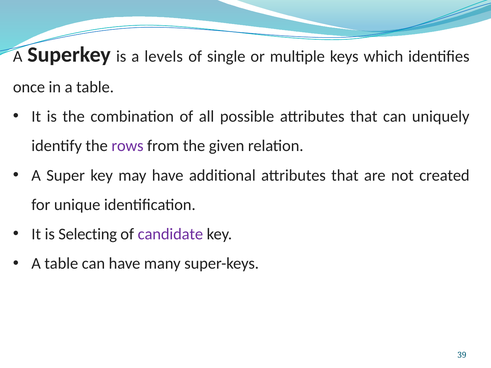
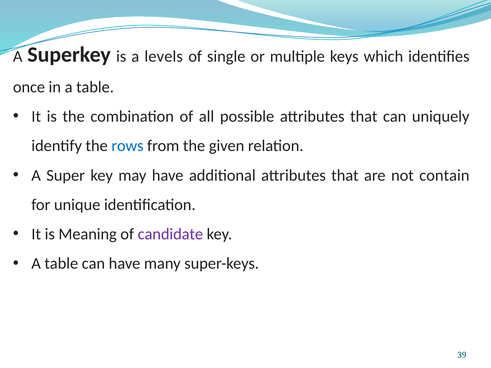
rows colour: purple -> blue (128, 146)
created: created -> contain (444, 175)
Selecting: Selecting -> Meaning (88, 234)
